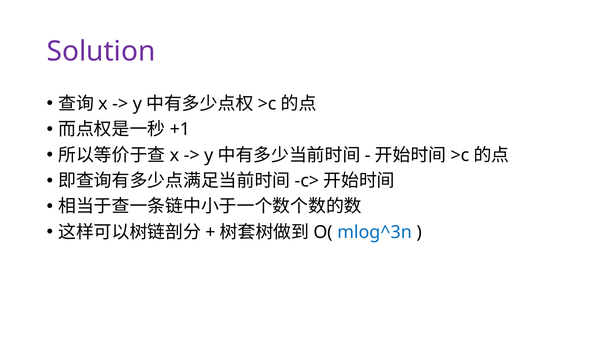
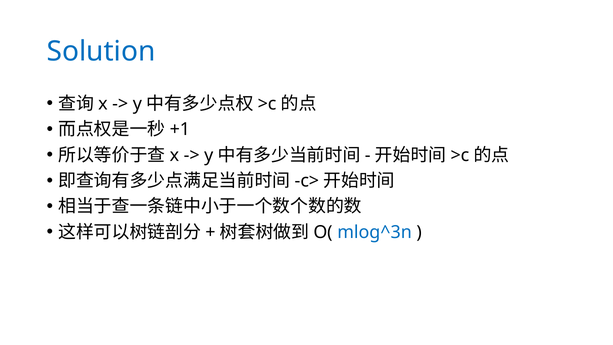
Solution colour: purple -> blue (101, 51)
